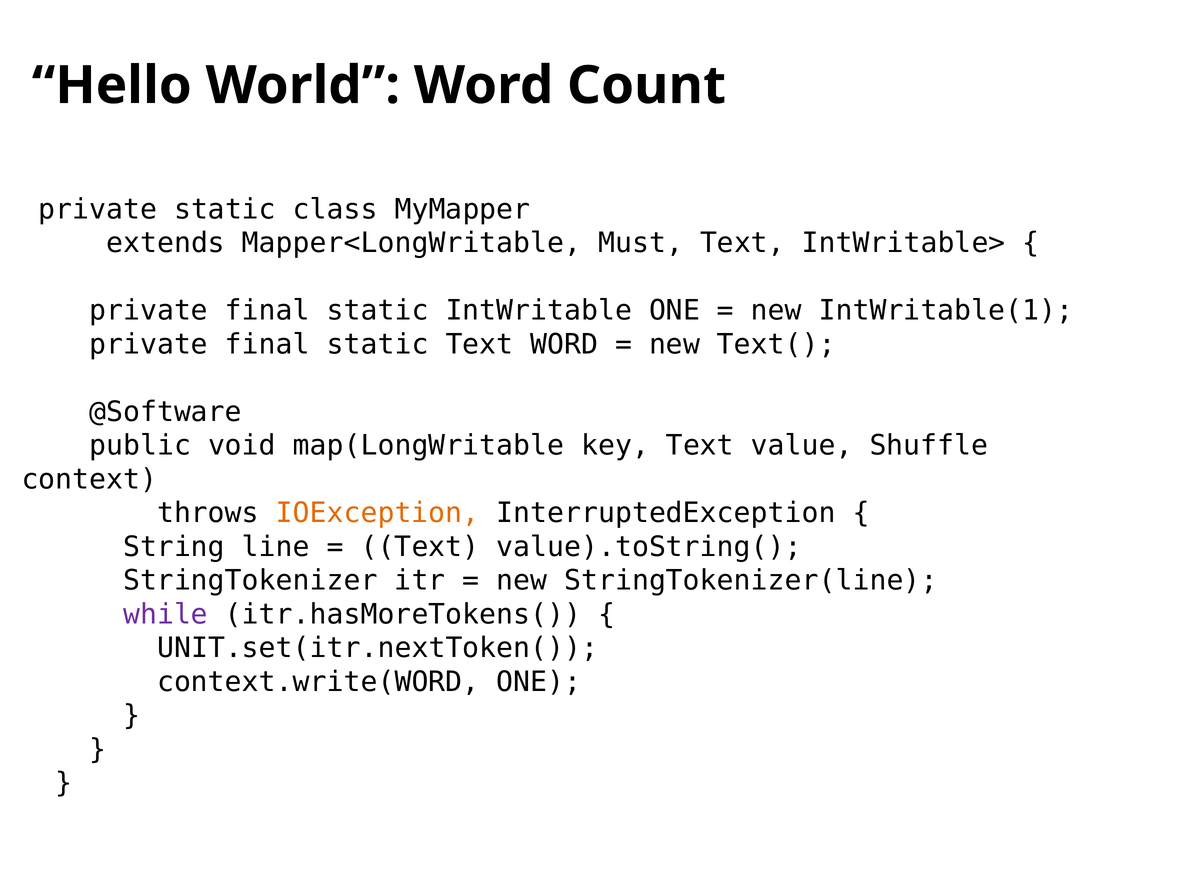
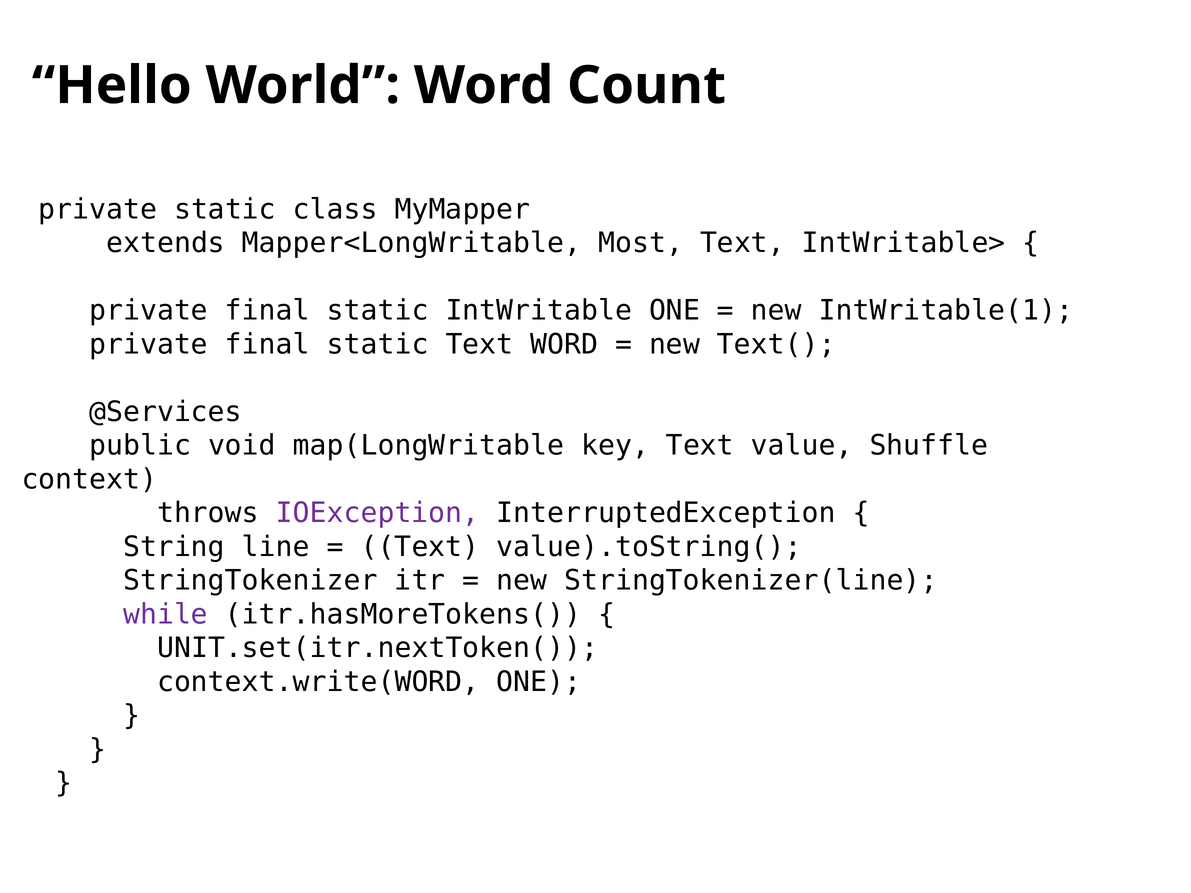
Must: Must -> Most (641, 243)
@Software: @Software -> @Services (166, 412)
IOException colour: orange -> purple (378, 513)
